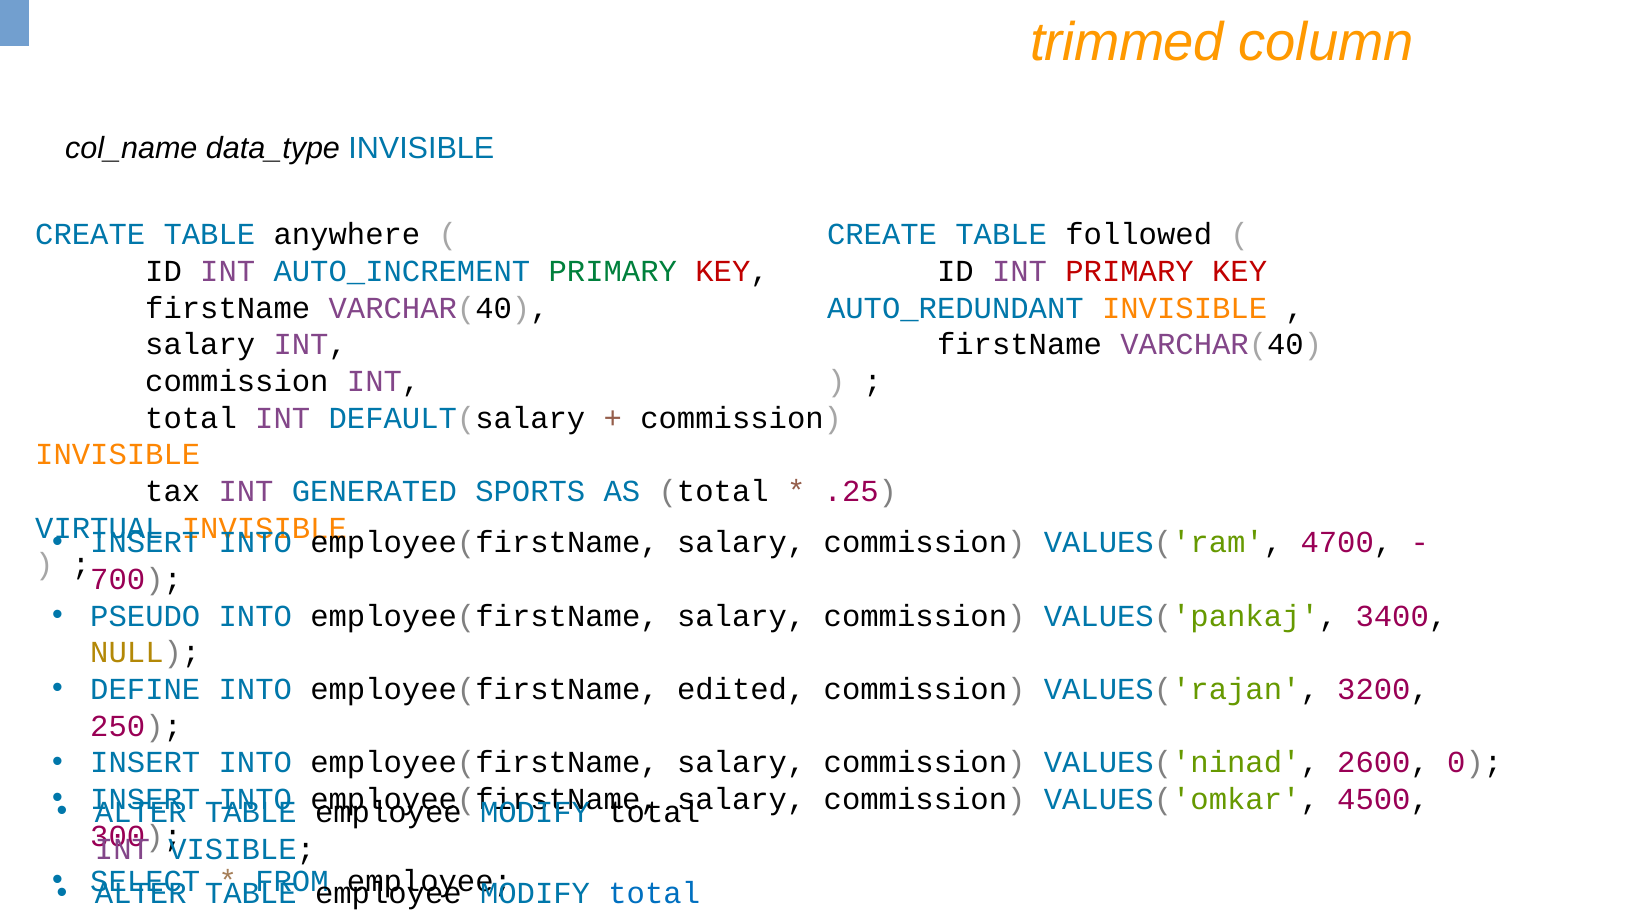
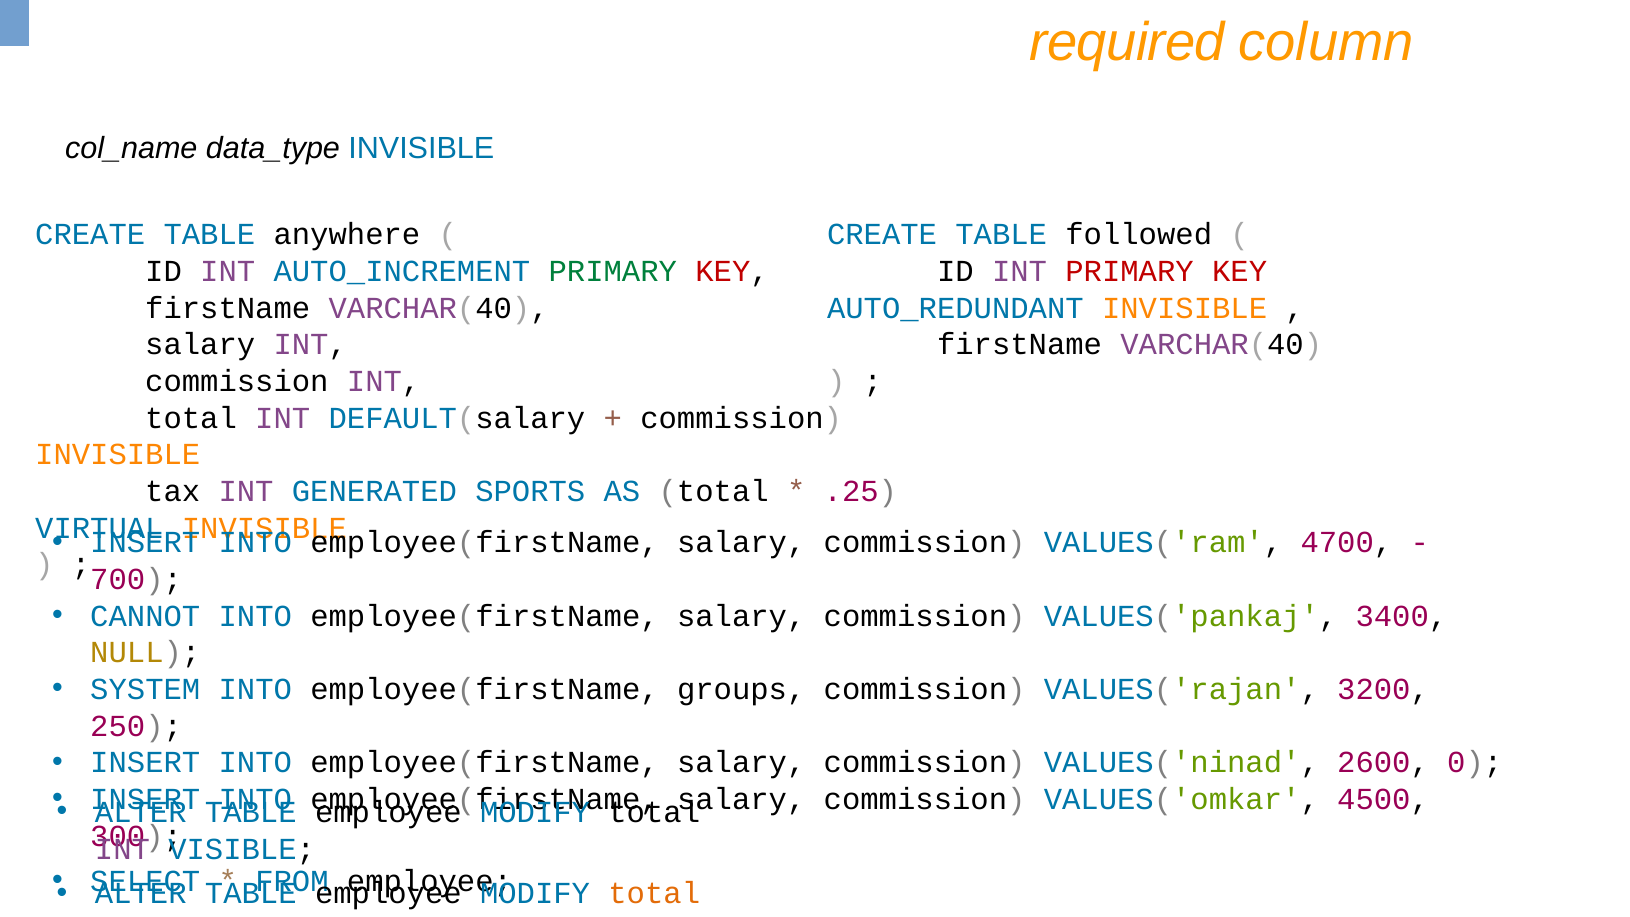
trimmed: trimmed -> required (1127, 42)
PSEUDO: PSEUDO -> CANNOT (145, 616)
DEFINE: DEFINE -> SYSTEM (145, 689)
edited: edited -> groups (741, 689)
total colour: blue -> orange (654, 894)
